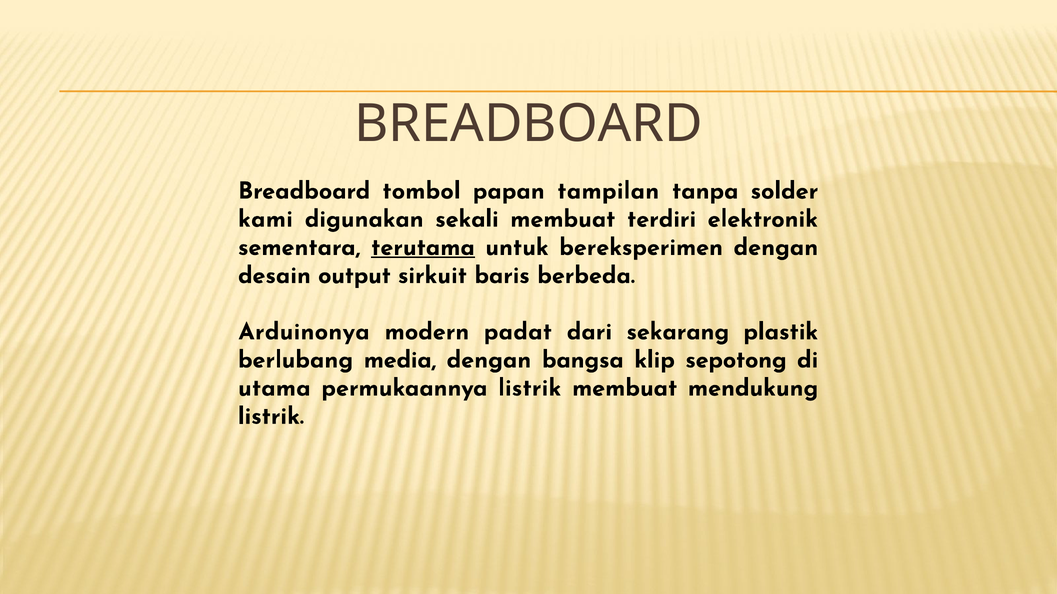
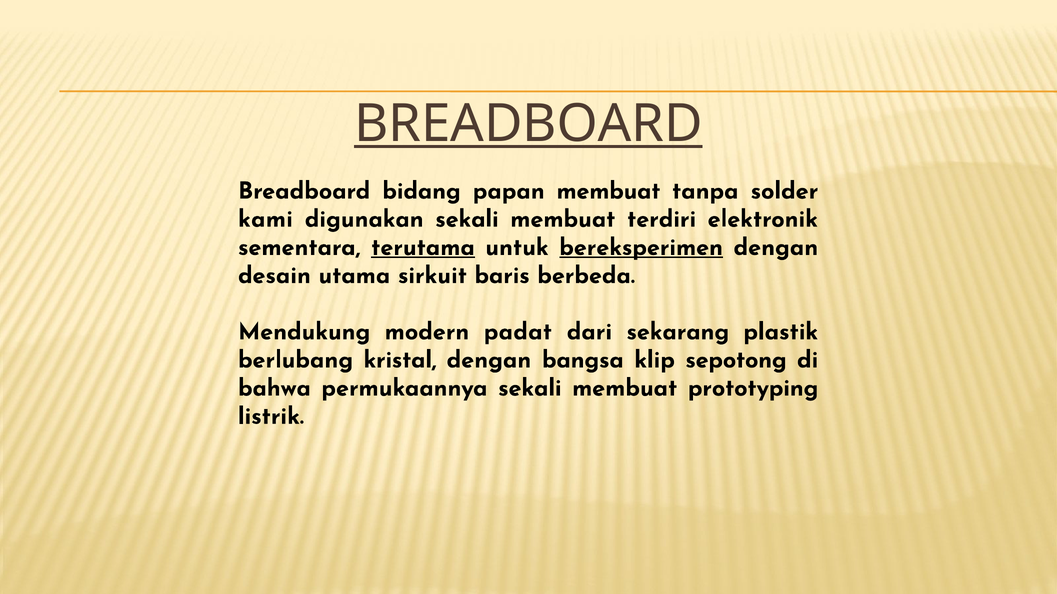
BREADBOARD underline: none -> present (528, 124)
tombol: tombol -> bidang (422, 191)
papan tampilan: tampilan -> membuat (608, 191)
bereksperimen underline: none -> present (641, 247)
output: output -> utama (354, 276)
Arduinonya: Arduinonya -> Mendukung (304, 332)
media: media -> kristal (400, 360)
utama: utama -> bahwa (274, 388)
permukaannya listrik: listrik -> sekali (530, 388)
mendukung: mendukung -> prototyping (753, 388)
